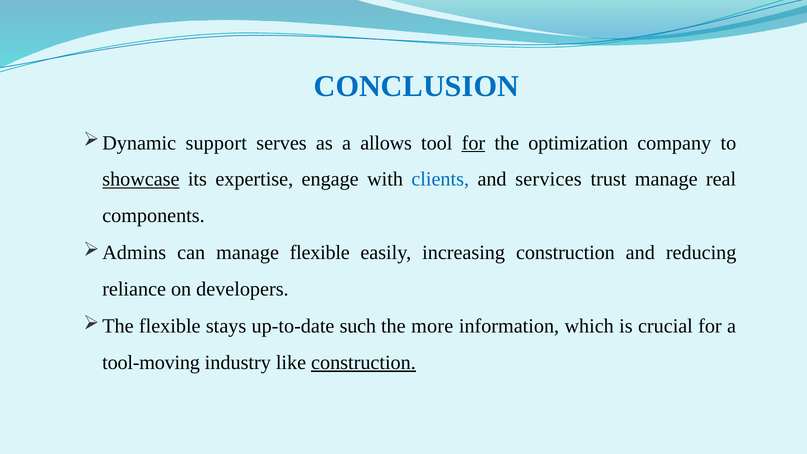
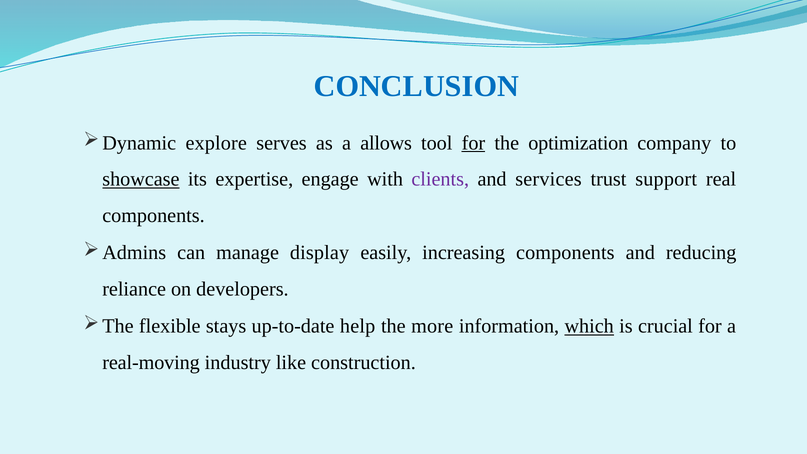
support: support -> explore (216, 143)
clients colour: blue -> purple (440, 179)
trust manage: manage -> support (666, 179)
manage flexible: flexible -> display (320, 253)
increasing construction: construction -> components (565, 253)
such: such -> help (358, 326)
which underline: none -> present (589, 326)
tool-moving: tool-moving -> real-moving (151, 362)
construction underline: present -> none (363, 362)
